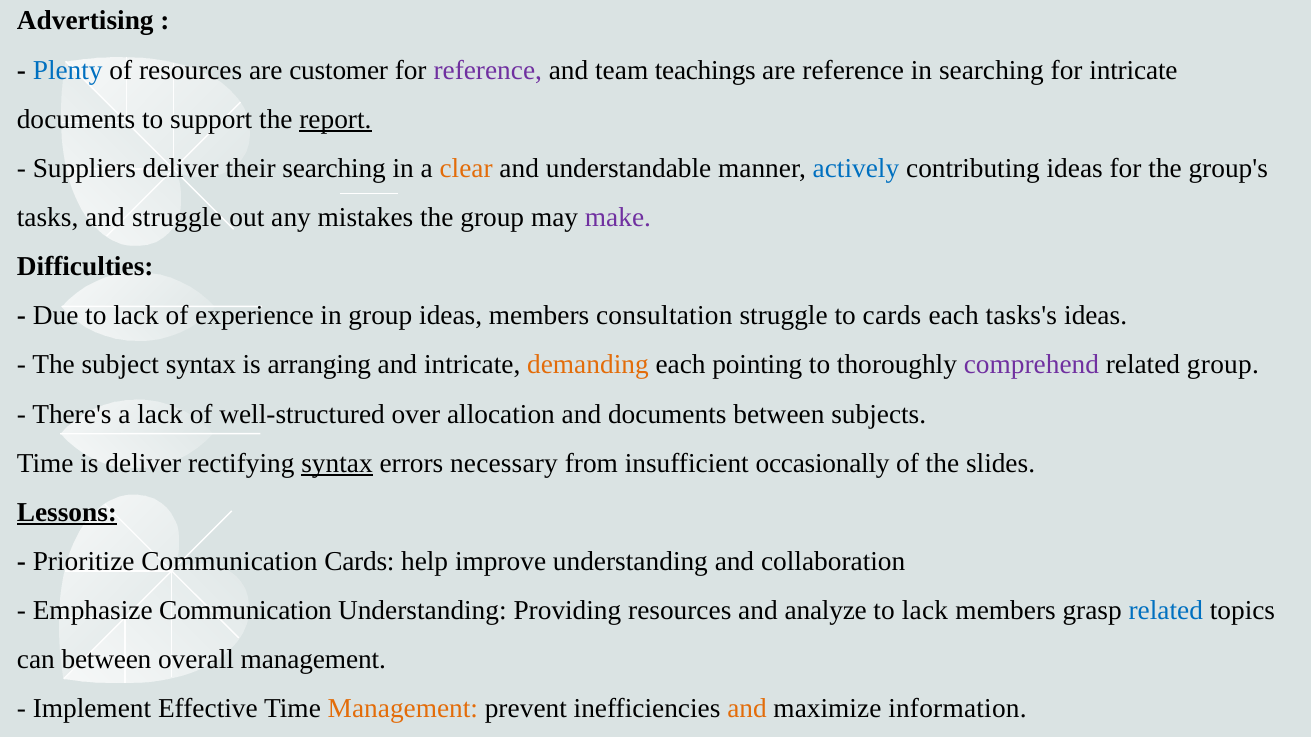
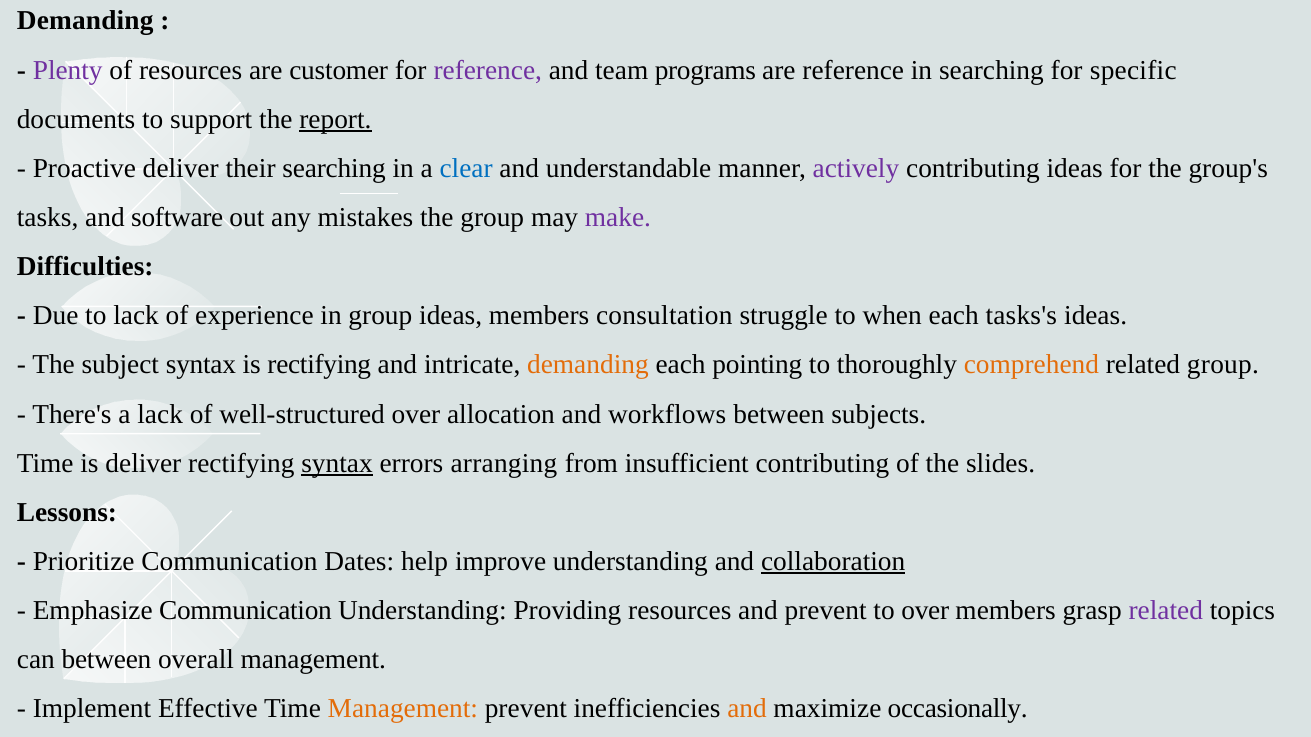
Advertising: Advertising -> Demanding (85, 21)
Plenty colour: blue -> purple (68, 70)
teachings: teachings -> programs (705, 70)
for intricate: intricate -> specific (1133, 70)
Suppliers: Suppliers -> Proactive (84, 168)
clear colour: orange -> blue (466, 168)
actively colour: blue -> purple (856, 168)
and struggle: struggle -> software (177, 218)
to cards: cards -> when (892, 316)
is arranging: arranging -> rectifying (319, 365)
comprehend colour: purple -> orange (1031, 365)
and documents: documents -> workflows (667, 414)
necessary: necessary -> arranging (504, 463)
insufficient occasionally: occasionally -> contributing (822, 463)
Lessons underline: present -> none (67, 513)
Communication Cards: Cards -> Dates (359, 562)
collaboration underline: none -> present (833, 562)
and analyze: analyze -> prevent (826, 611)
lack: lack -> over (925, 611)
related colour: blue -> purple (1166, 611)
information: information -> occasionally (958, 709)
